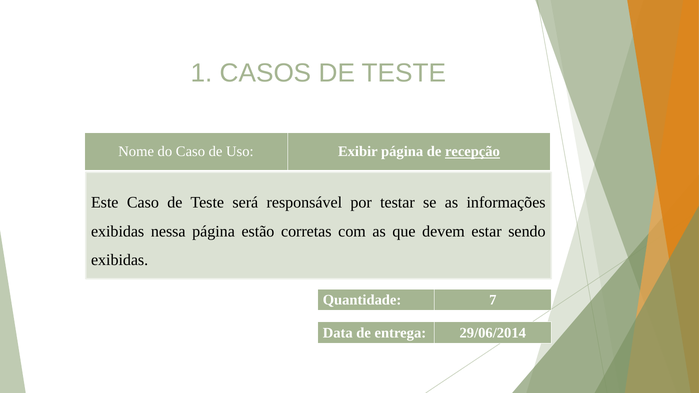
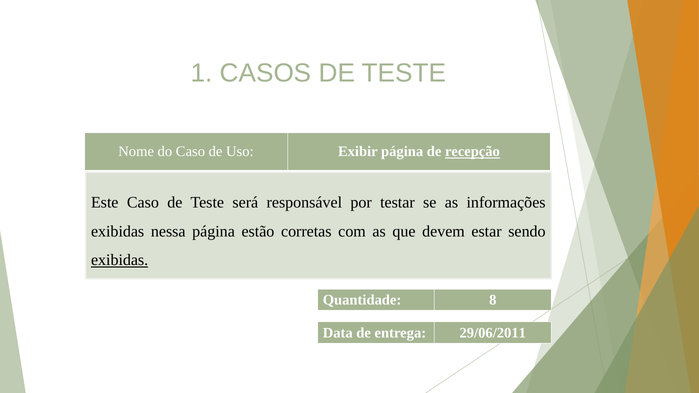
exibidas underline: none -> present (120, 260)
7: 7 -> 8 (493, 300)
29/06/2014: 29/06/2014 -> 29/06/2011 (493, 333)
